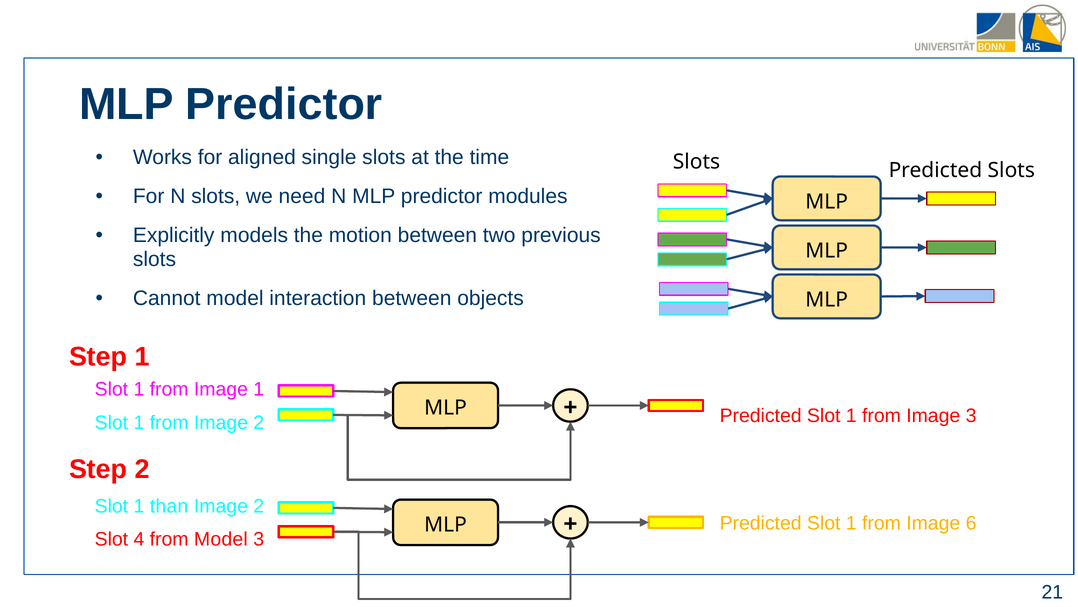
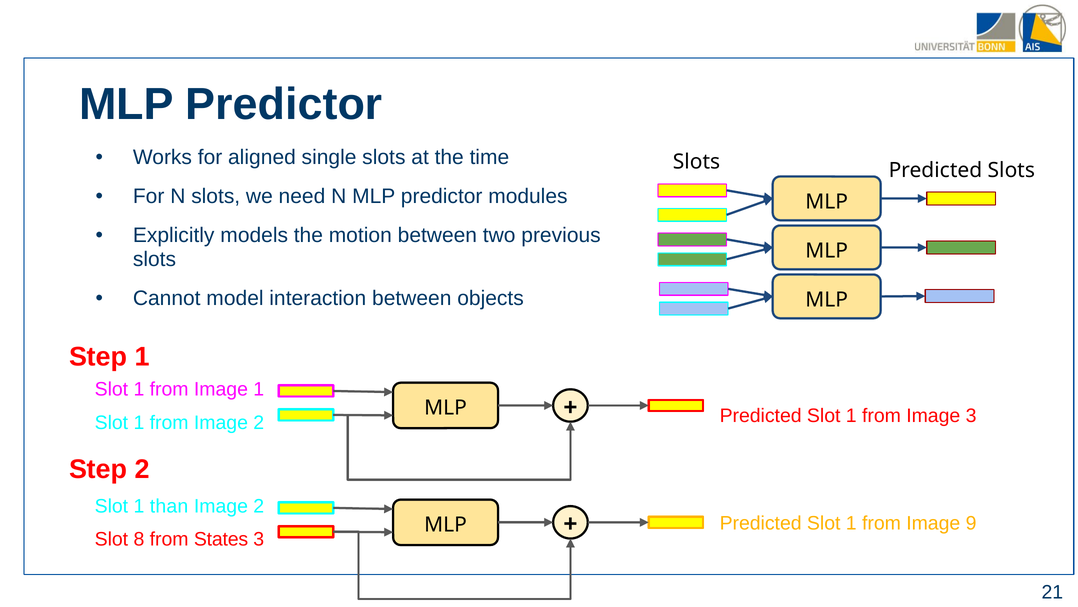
6: 6 -> 9 (971, 523)
4: 4 -> 8 (139, 539)
from Model: Model -> States (221, 539)
